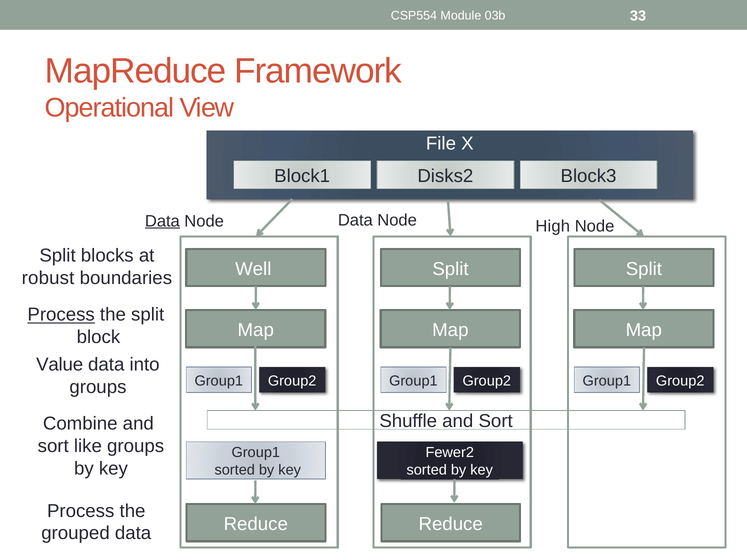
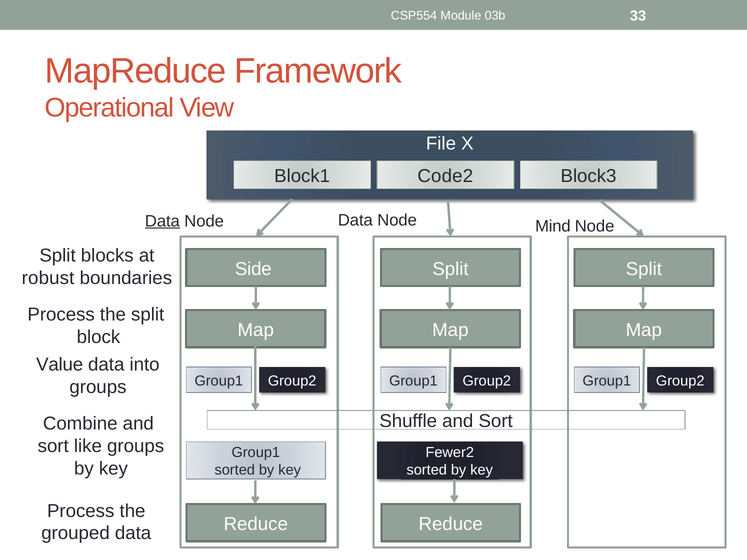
Disks2: Disks2 -> Code2 (445, 176)
High: High -> Mind (553, 226)
Well: Well -> Side (253, 269)
Process underline: present -> none (61, 315)
